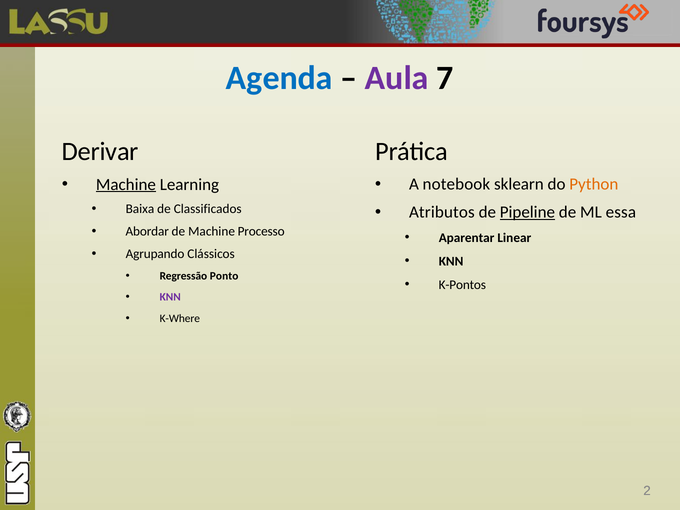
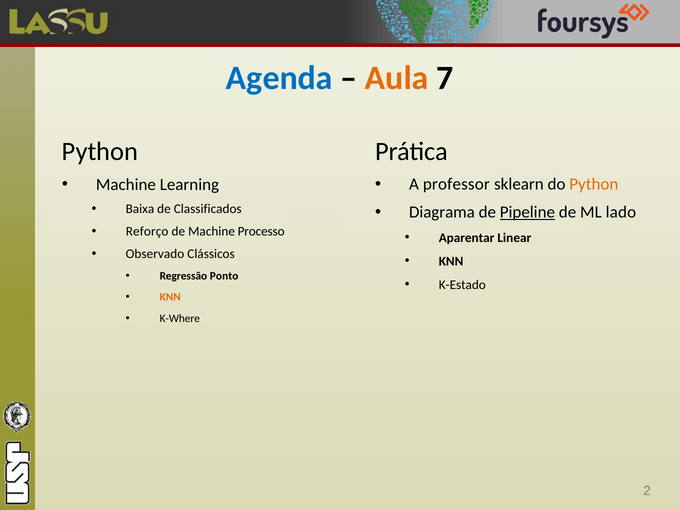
Aula colour: purple -> orange (397, 78)
Derivar: Derivar -> Python (100, 151)
Machine underline: present -> none (126, 184)
notebook: notebook -> professor (456, 184)
Atributos: Atributos -> Diagrama (442, 212)
essa: essa -> lado (621, 212)
Abordar: Abordar -> Reforço (147, 231)
Agrupando: Agrupando -> Observado (155, 254)
K-Pontos: K-Pontos -> K-Estado (462, 285)
KNN colour: purple -> orange (170, 297)
